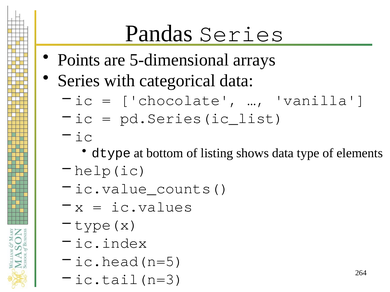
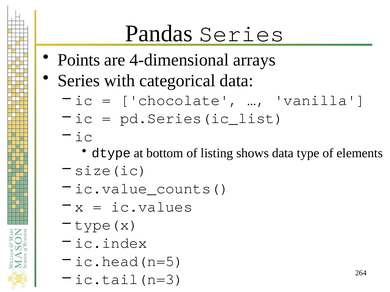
5-dimensional: 5-dimensional -> 4-dimensional (179, 60)
help(ic: help(ic -> size(ic (111, 170)
